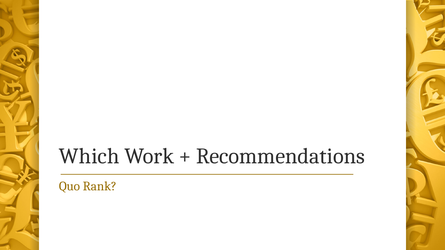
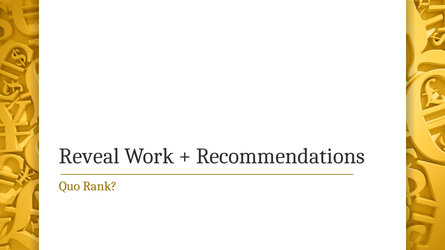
Which: Which -> Reveal (89, 156)
